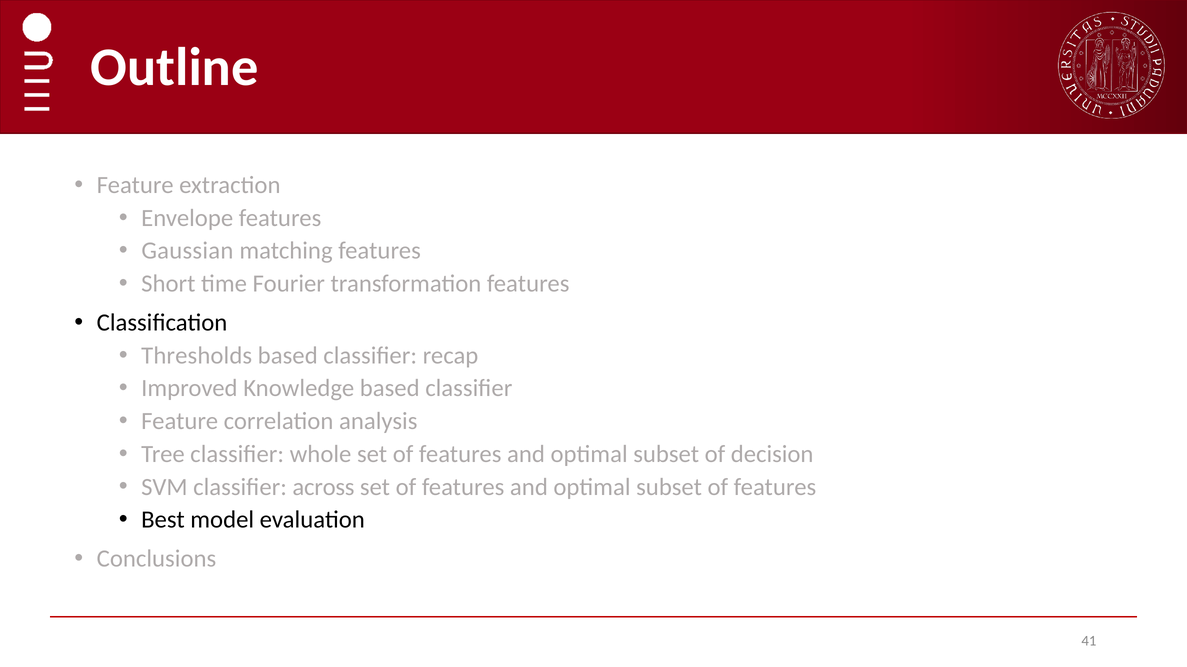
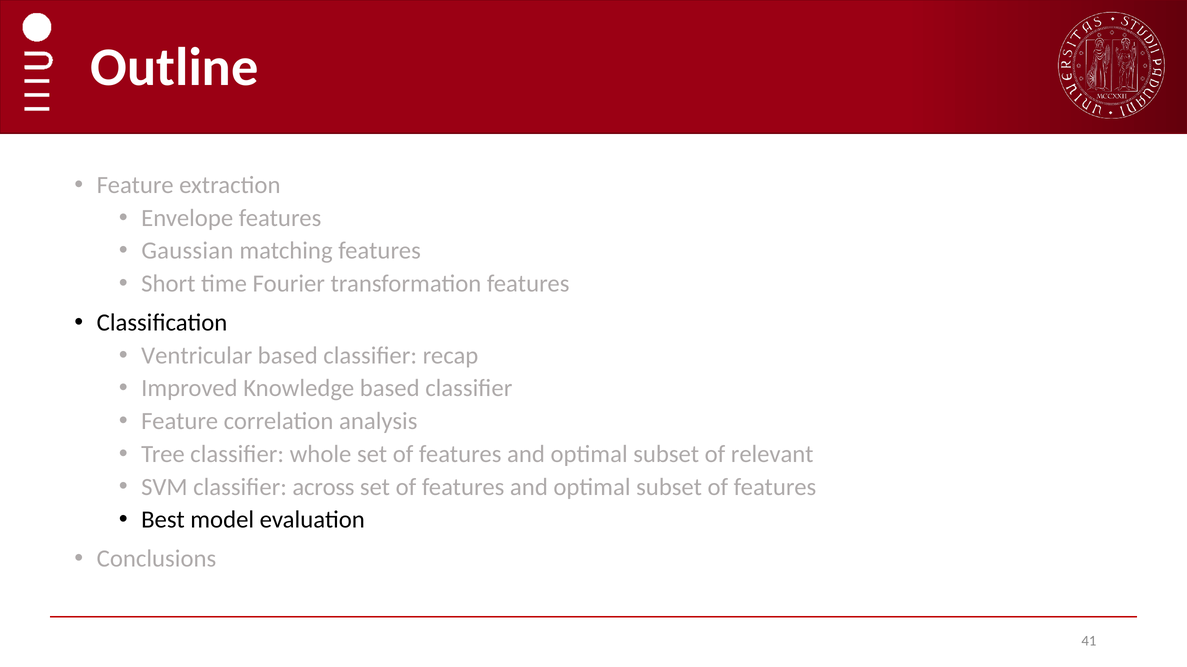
Thresholds: Thresholds -> Ventricular (197, 356)
decision: decision -> relevant (772, 454)
